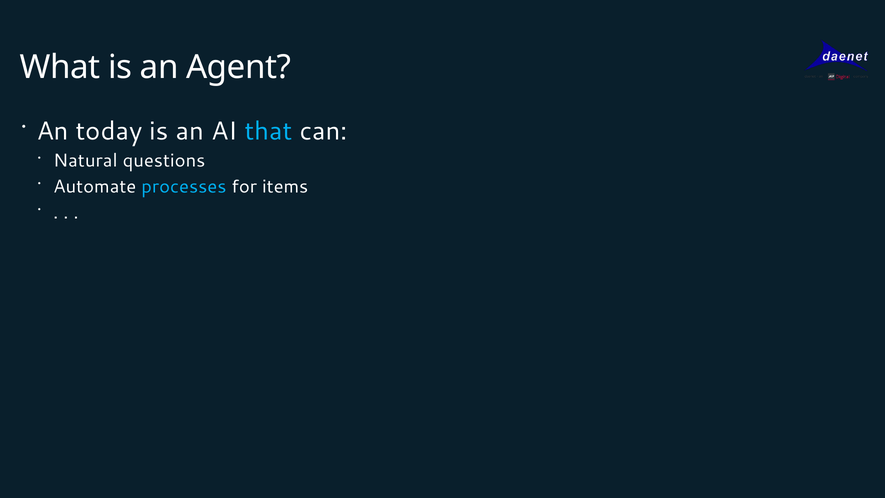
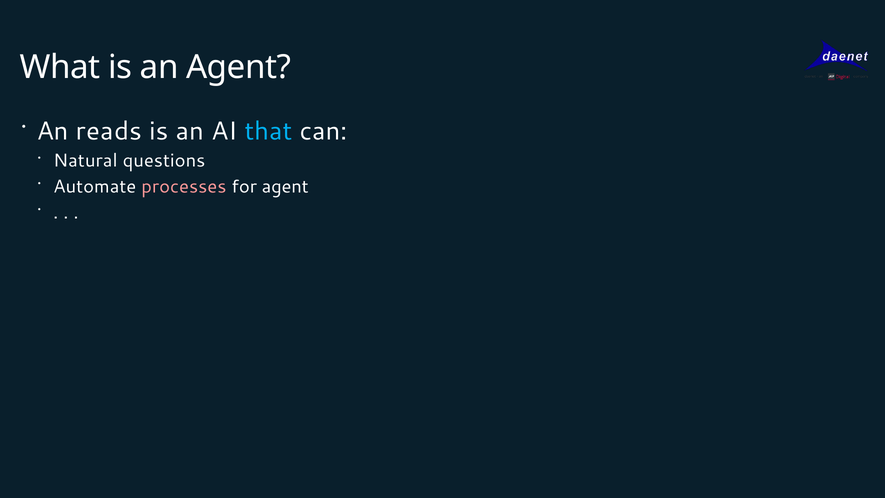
today: today -> reads (109, 131)
processes colour: light blue -> pink (184, 187)
for items: items -> agent (285, 187)
